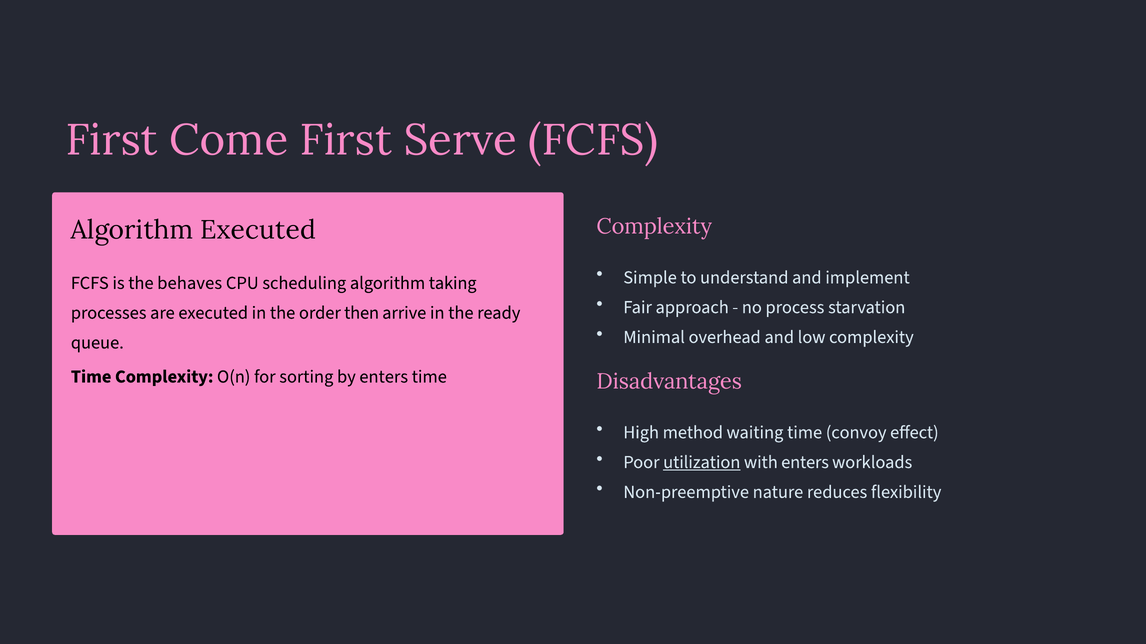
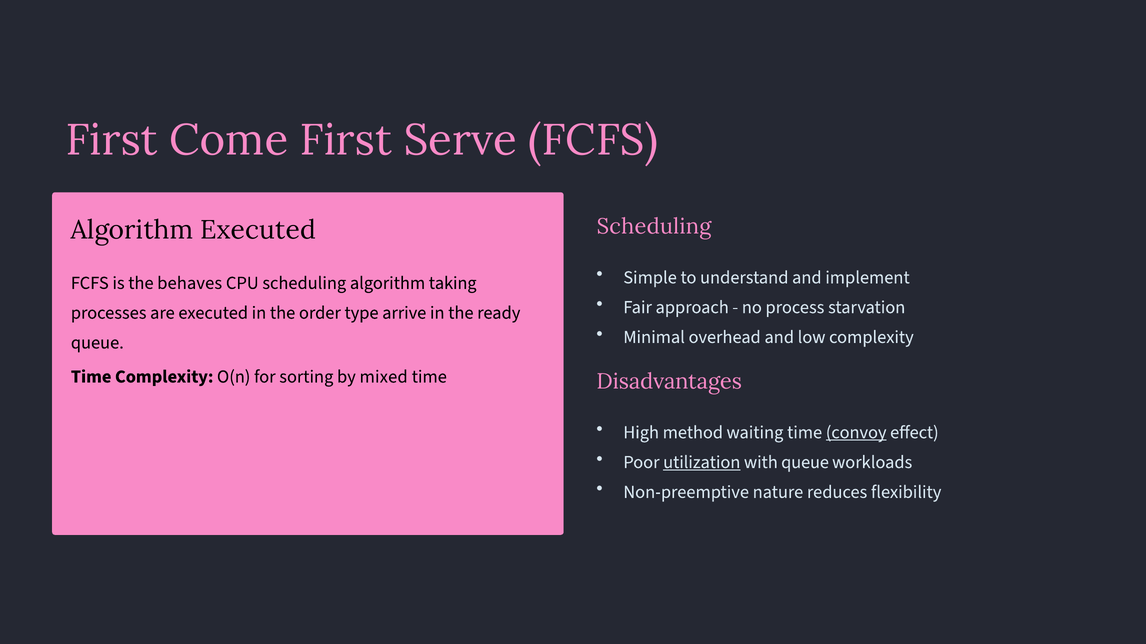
Complexity: Complexity -> Scheduling (654, 227)
then: then -> type (362, 313)
by enters: enters -> mixed (384, 377)
convoy underline: none -> present (856, 433)
with enters: enters -> queue (805, 462)
